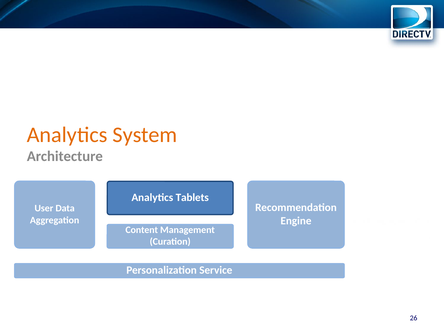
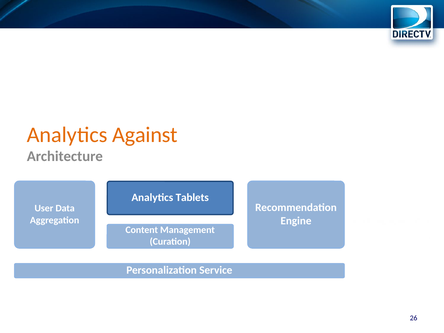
System: System -> Against (145, 135)
